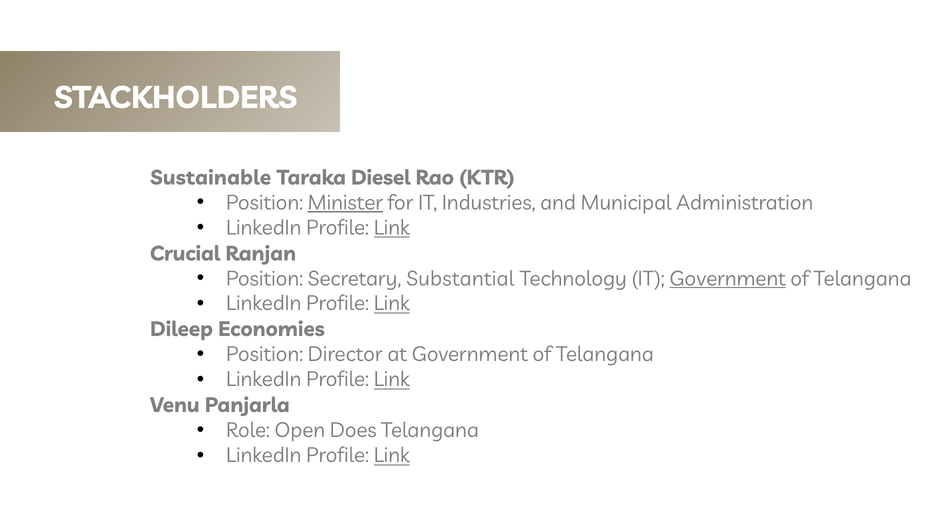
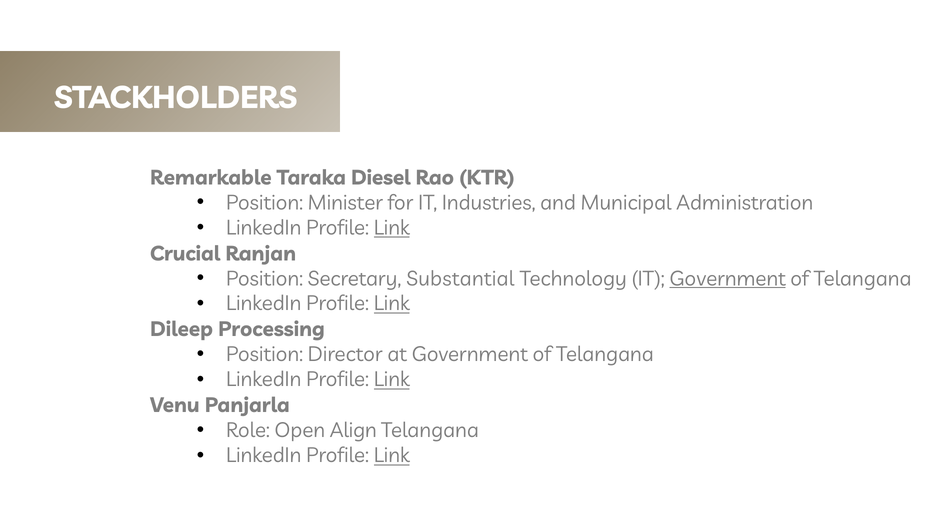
Sustainable: Sustainable -> Remarkable (211, 178)
Minister underline: present -> none (345, 203)
Economies: Economies -> Processing (272, 330)
Does: Does -> Align (353, 430)
